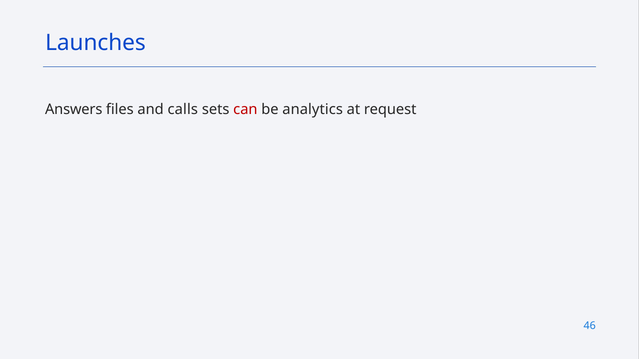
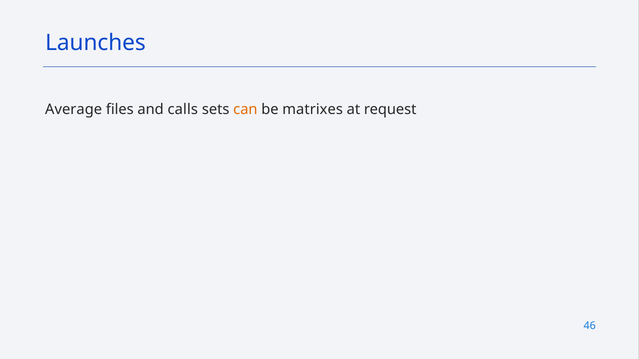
Answers: Answers -> Average (74, 110)
can colour: red -> orange (245, 110)
analytics: analytics -> matrixes (313, 110)
